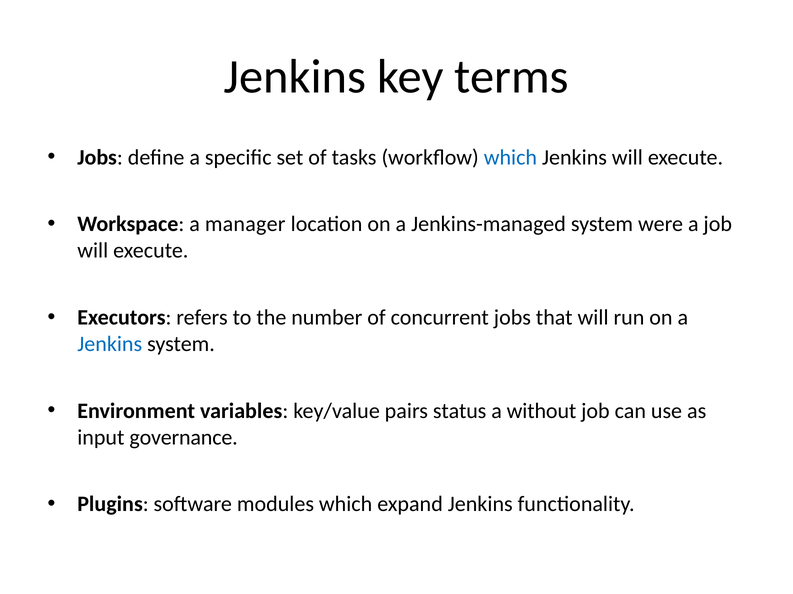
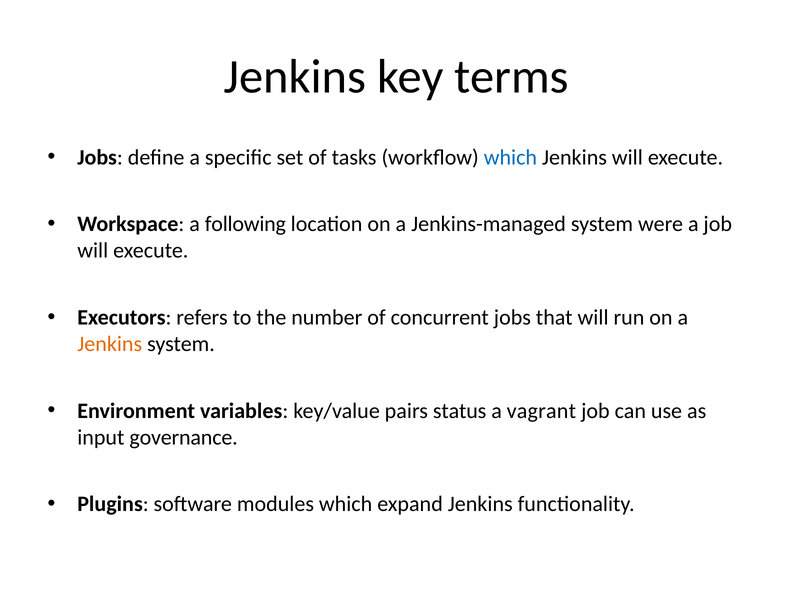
manager: manager -> following (245, 225)
Jenkins colour: blue -> orange (110, 344)
without: without -> vagrant (541, 411)
